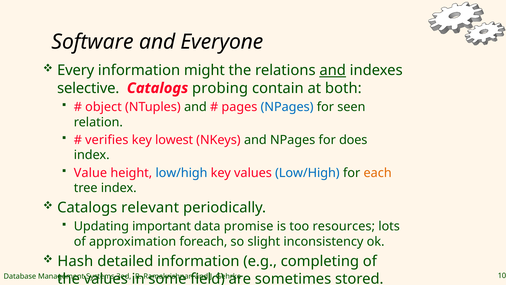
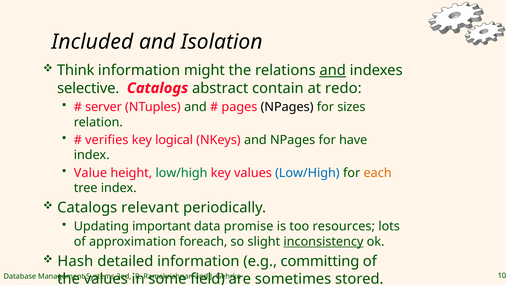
Software: Software -> Included (92, 42)
Everyone: Everyone -> Isolation (222, 42)
Every: Every -> Think (76, 70)
probing: probing -> abstract (220, 88)
both: both -> redo (343, 88)
object: object -> server (104, 107)
NPages colour: blue -> black (287, 107)
seen: seen -> sizes (351, 107)
lowest: lowest -> logical (174, 140)
does: does -> have (353, 140)
low/high colour: blue -> green (181, 173)
inconsistency underline: none -> present (323, 241)
completing: completing -> committing (320, 261)
